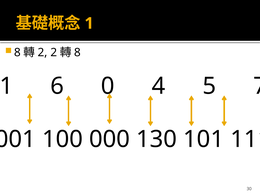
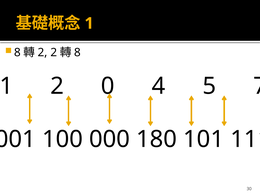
6: 6 -> 2 (57, 86)
130: 130 -> 180 (157, 139)
